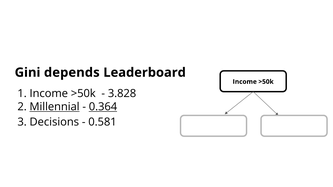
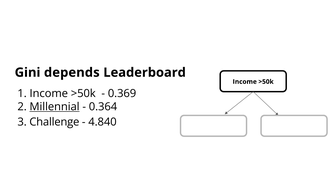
3.828: 3.828 -> 0.369 (122, 94)
0.364 underline: present -> none (103, 107)
Decisions: Decisions -> Challenge (54, 122)
0.581: 0.581 -> 4.840 (103, 122)
